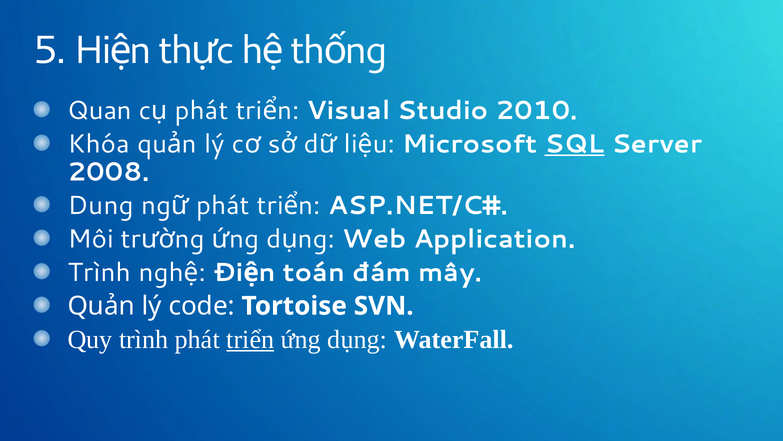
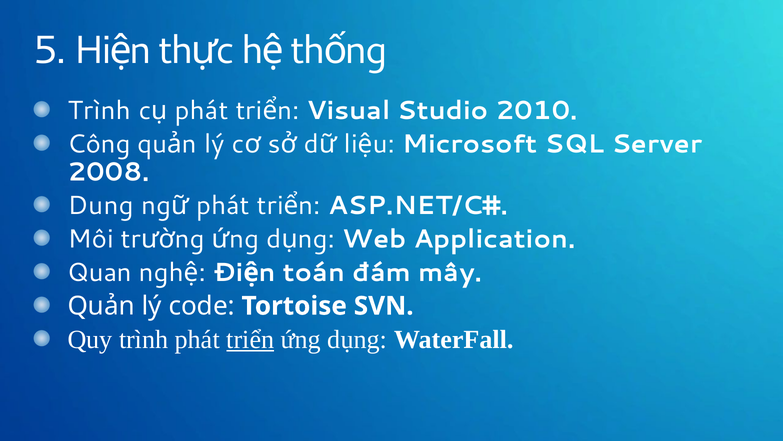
Quan: Quan -> Trình (99, 110)
Khóa: Khóa -> Công (99, 144)
SQL underline: present -> none (575, 144)
Trình: Trình -> Quan (100, 272)
